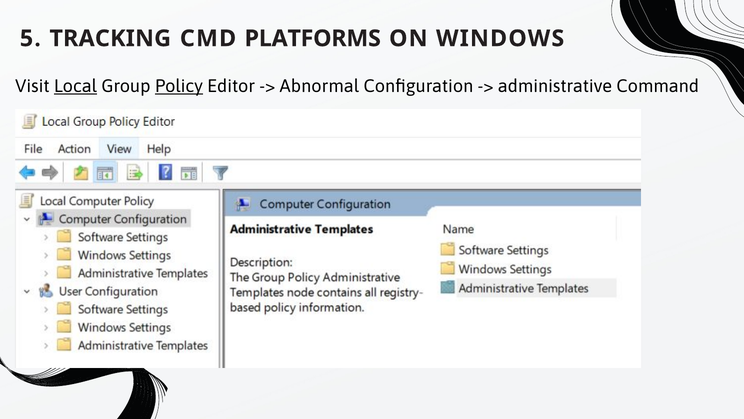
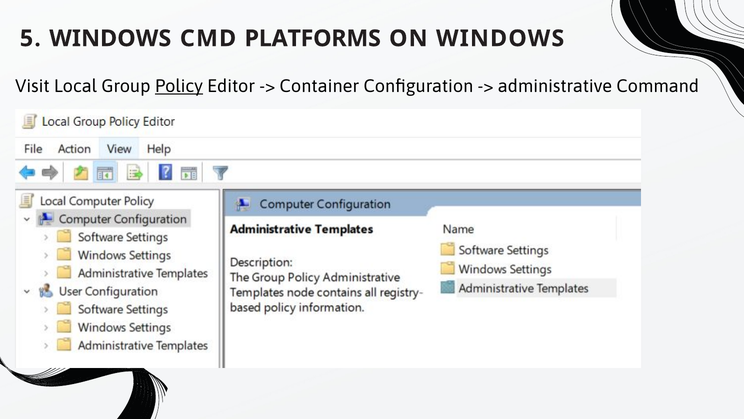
5 TRACKING: TRACKING -> WINDOWS (110, 38)
Local underline: present -> none (76, 86)
Abnormal: Abnormal -> Container (319, 86)
